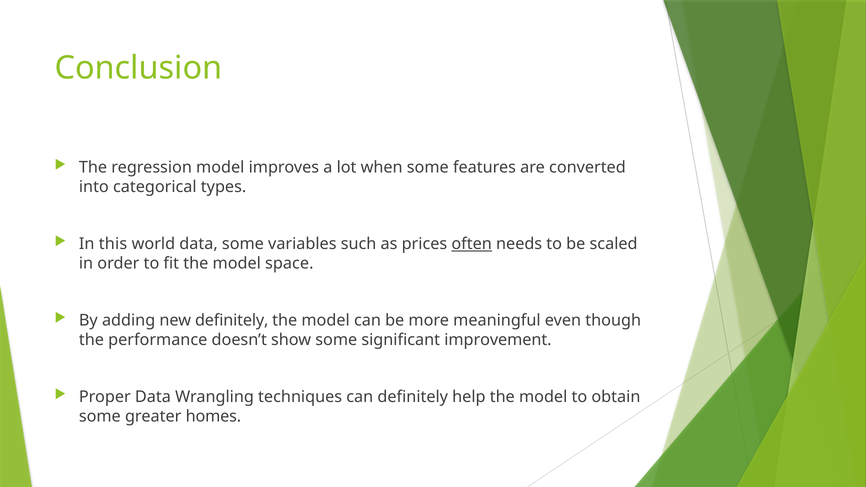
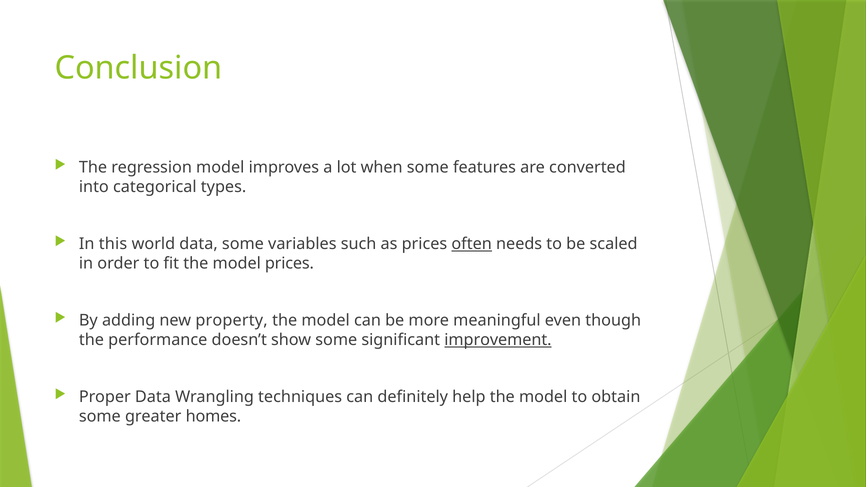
model space: space -> prices (289, 264)
new definitely: definitely -> property (232, 321)
improvement underline: none -> present (498, 340)
